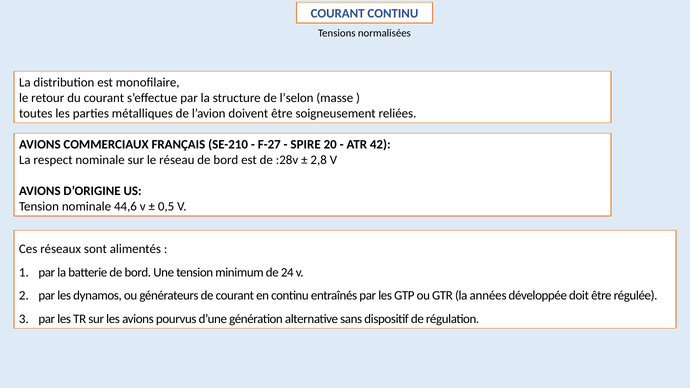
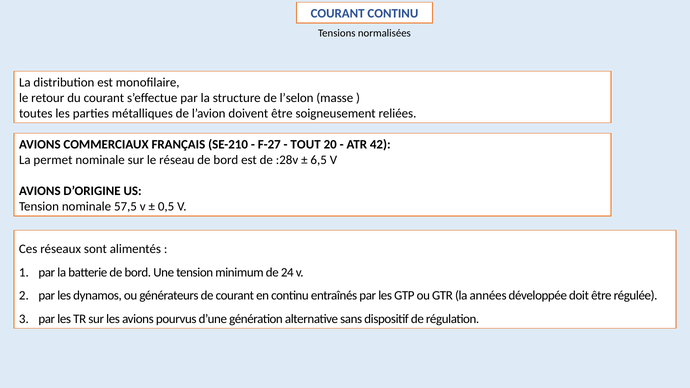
SPIRE: SPIRE -> TOUT (306, 145)
respect: respect -> permet (53, 160)
2,8: 2,8 -> 6,5 (319, 160)
44,6: 44,6 -> 57,5 (125, 207)
